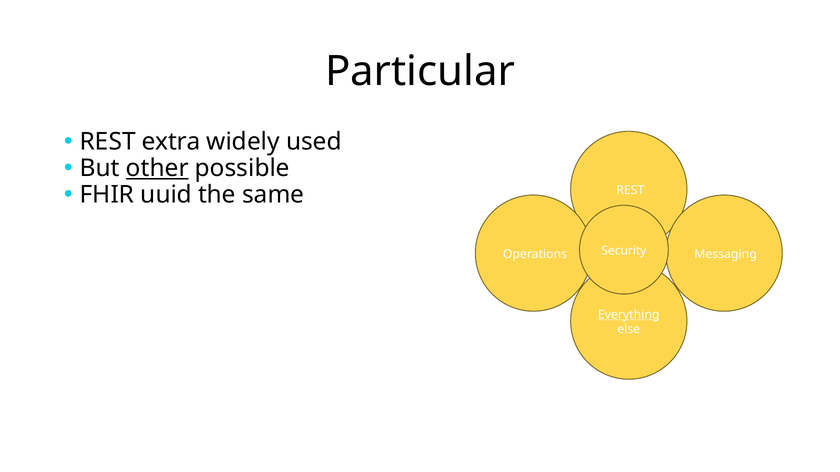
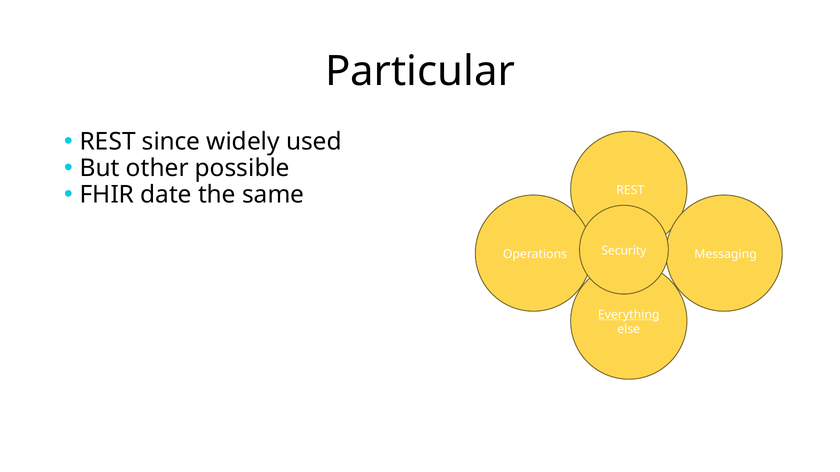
extra: extra -> since (171, 142)
other underline: present -> none (157, 168)
uuid: uuid -> date (166, 195)
